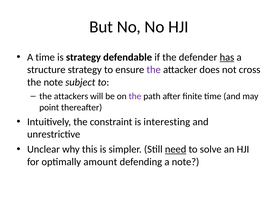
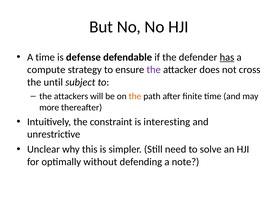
is strategy: strategy -> defense (83, 57)
structure: structure -> compute (46, 70)
the note: note -> until (53, 82)
the colour: purple -> orange (135, 96)
point: point -> more (49, 107)
need underline: present -> none (176, 149)
amount: amount -> without (100, 162)
